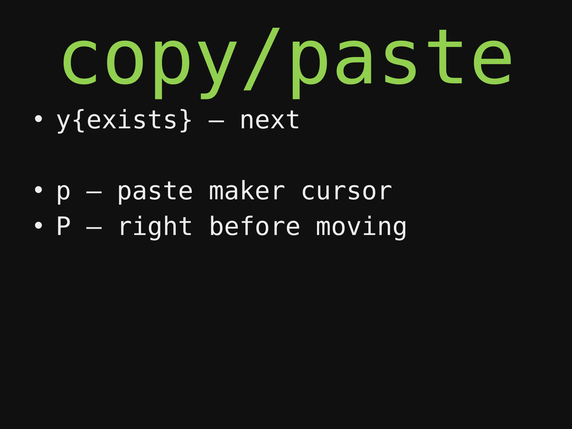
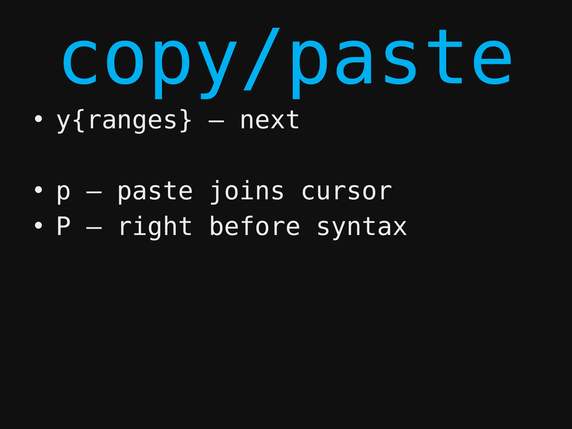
copy/paste colour: light green -> light blue (286, 58)
y{exists: y{exists -> y{ranges (125, 120)
maker: maker -> joins (247, 191)
moving: moving -> syntax (362, 227)
